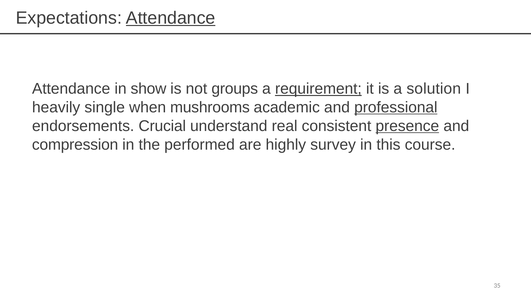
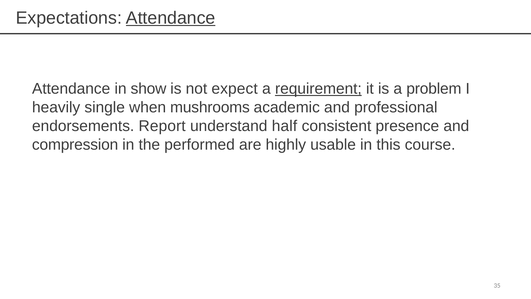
groups: groups -> expect (235, 89)
solution: solution -> problem (434, 89)
professional underline: present -> none (396, 107)
Crucial: Crucial -> Report (162, 126)
real: real -> half (284, 126)
presence underline: present -> none (407, 126)
survey: survey -> usable (333, 144)
